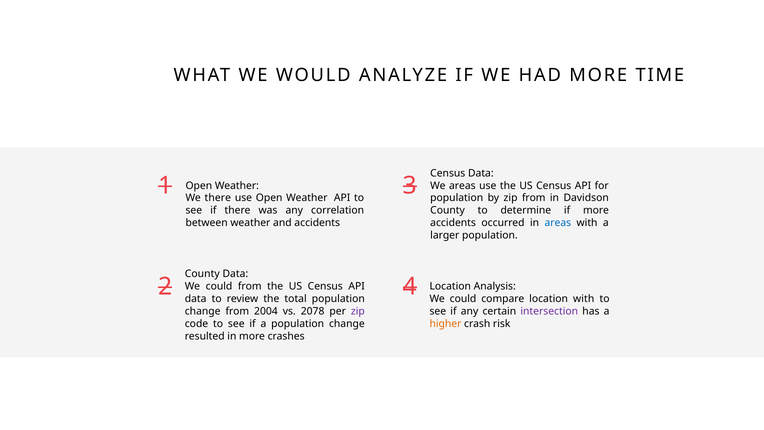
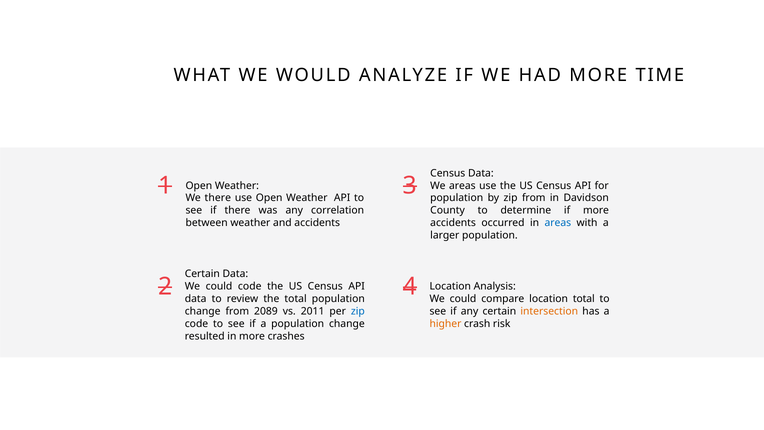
County: County -> Certain (202, 274)
could from: from -> code (250, 286)
location with: with -> total (584, 299)
2004: 2004 -> 2089 (266, 311)
2078: 2078 -> 2011 (313, 311)
zip colour: purple -> blue (358, 311)
intersection colour: purple -> orange (549, 311)
